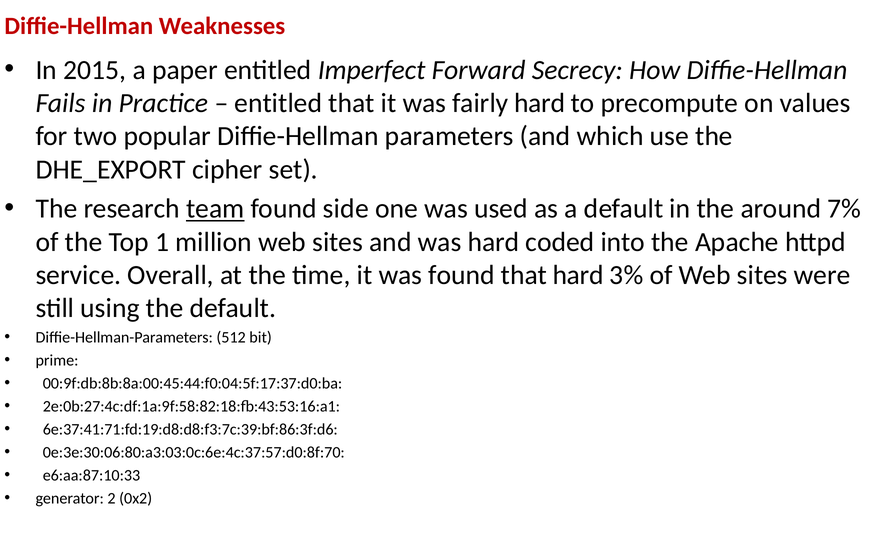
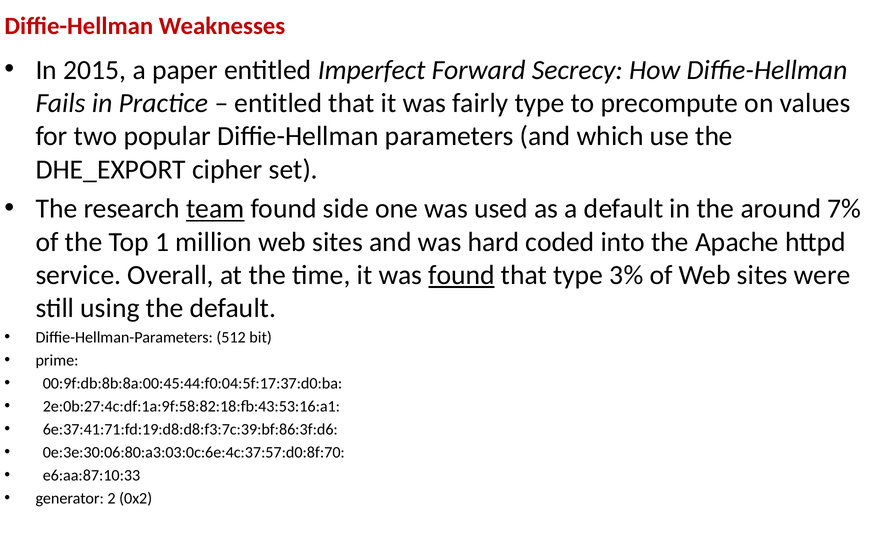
fairly hard: hard -> type (540, 103)
found underline: none -> present (461, 275)
that hard: hard -> type (578, 275)
